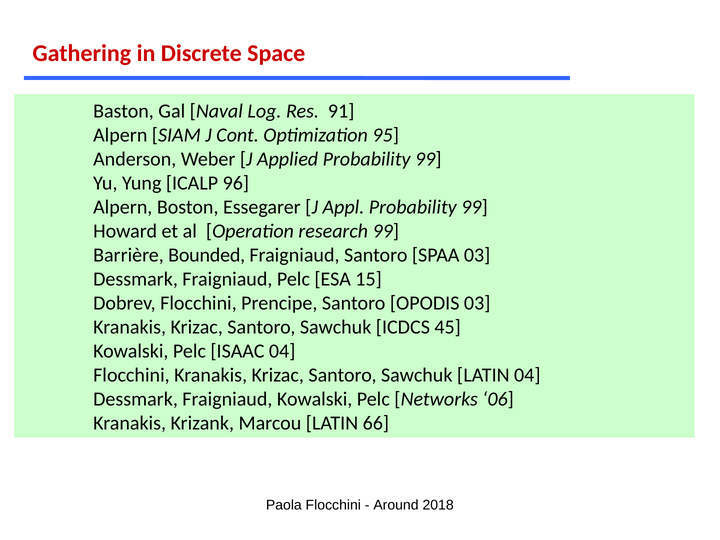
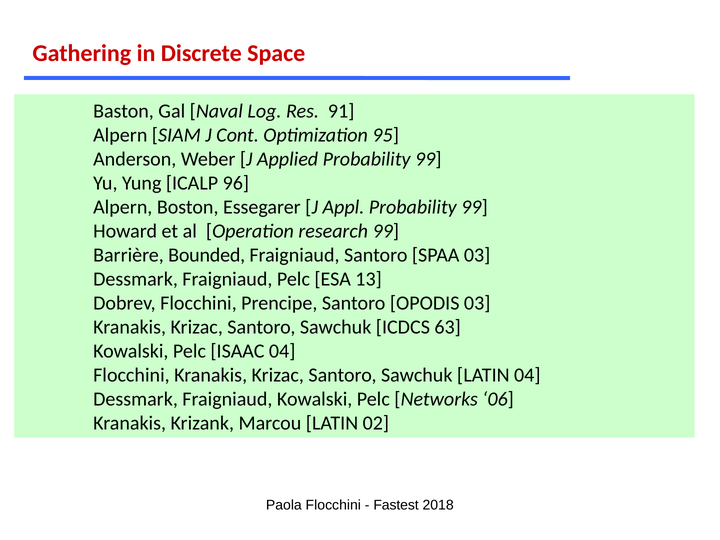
15: 15 -> 13 (369, 279)
45: 45 -> 63 (448, 327)
66: 66 -> 02 (376, 423)
Around: Around -> Fastest (396, 505)
